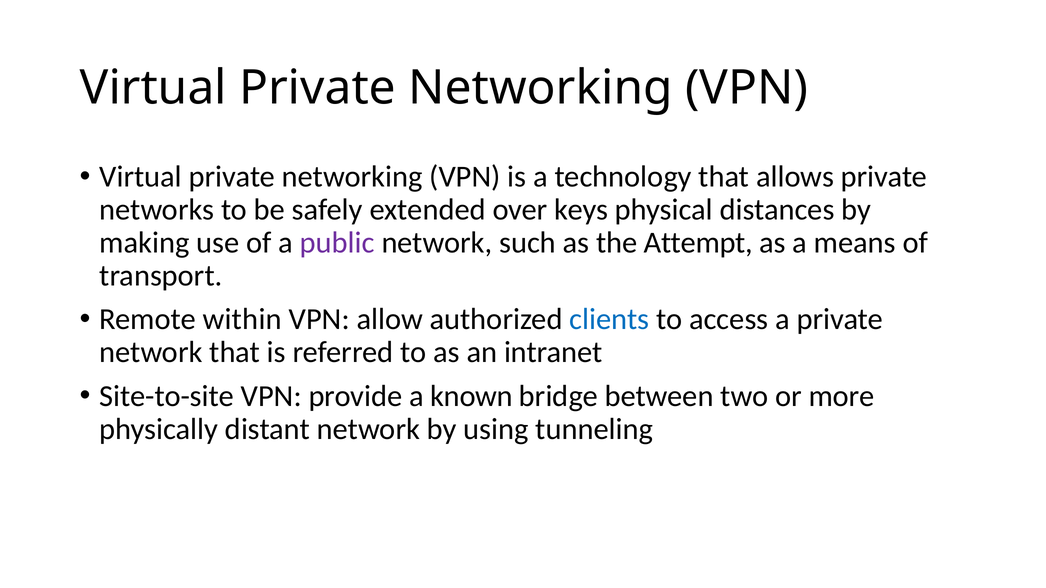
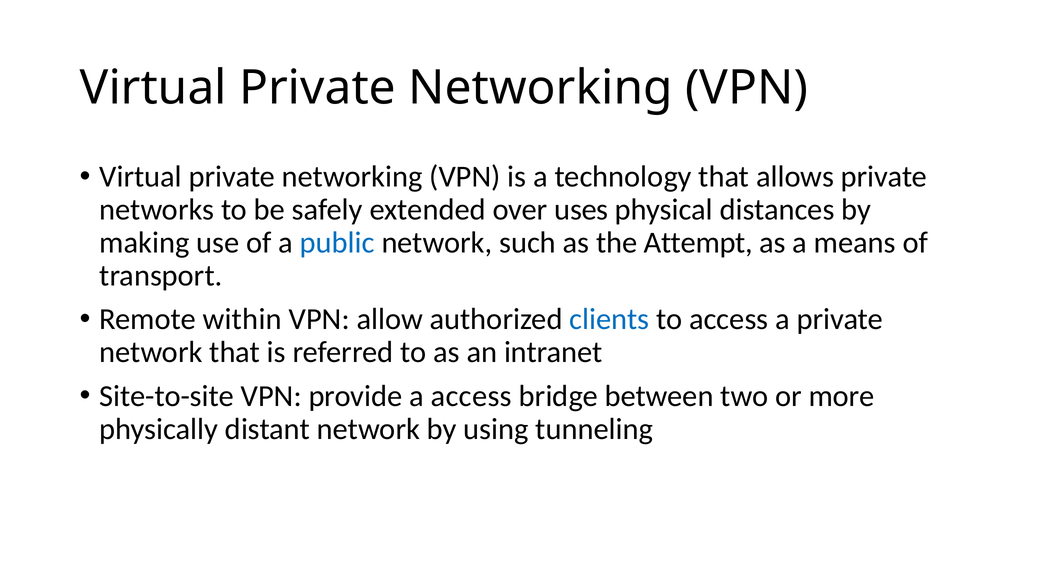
keys: keys -> uses (581, 210)
public colour: purple -> blue (337, 243)
a known: known -> access (471, 396)
